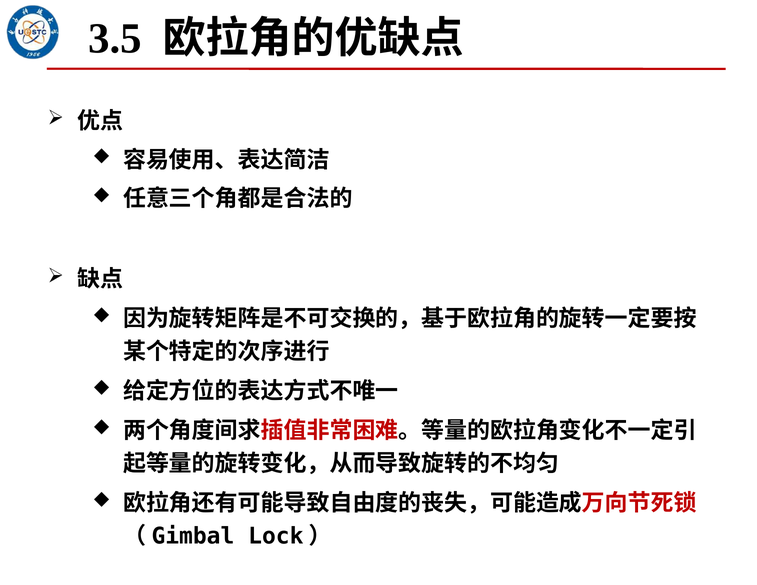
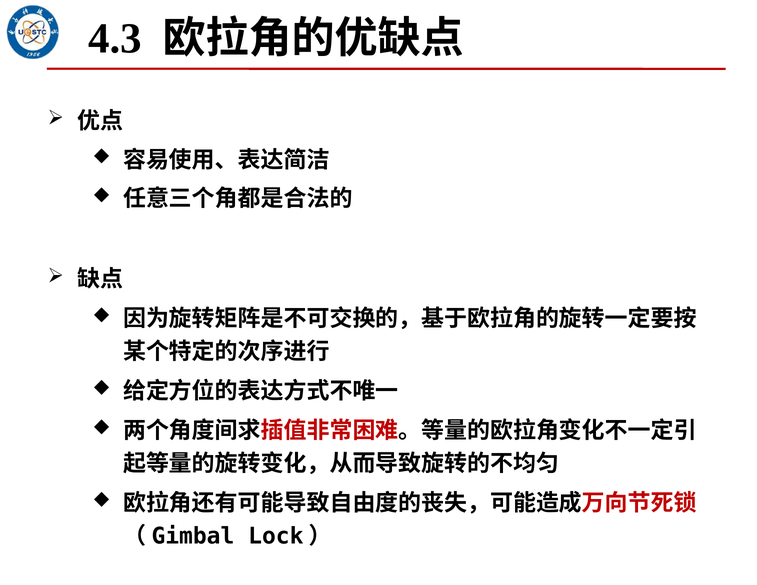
3.5: 3.5 -> 4.3 (115, 38)
